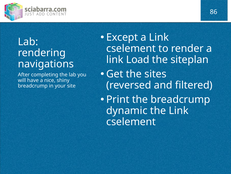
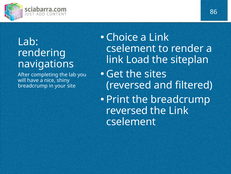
Except: Except -> Choice (122, 37)
dynamic: dynamic -> reversed (127, 110)
